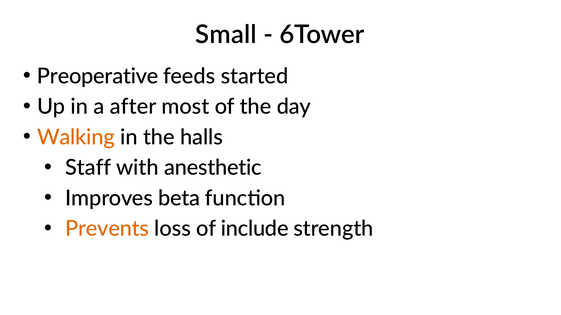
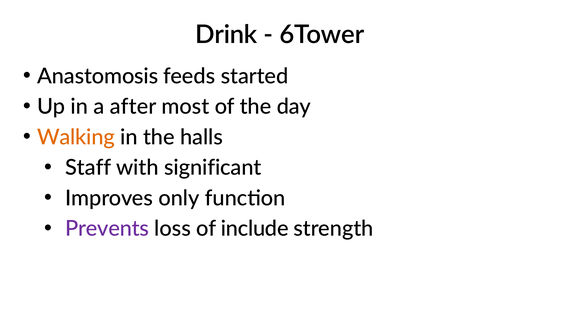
Small: Small -> Drink (226, 35)
Preoperative: Preoperative -> Anastomosis (98, 76)
anesthetic: anesthetic -> significant (213, 168)
beta: beta -> only (179, 199)
Prevents colour: orange -> purple (107, 229)
